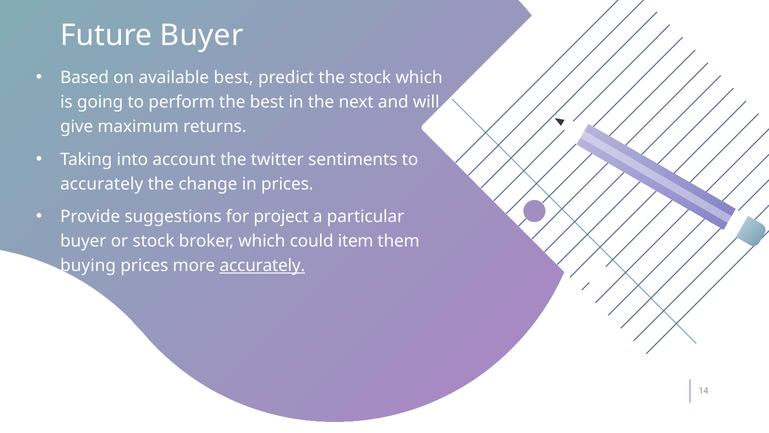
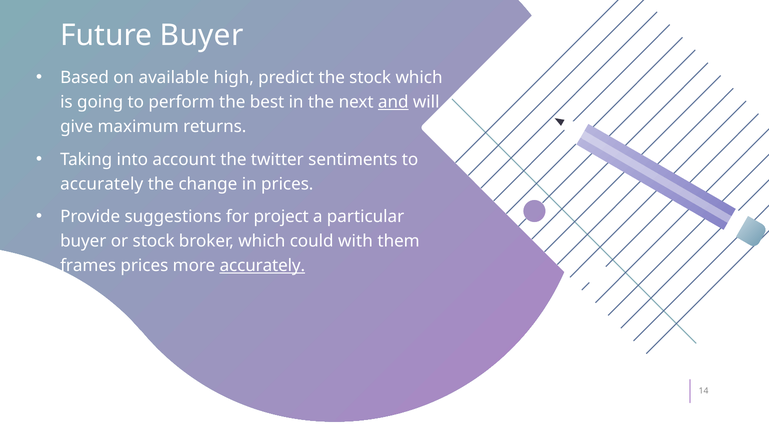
available best: best -> high (234, 77)
and underline: none -> present (393, 102)
item: item -> with (355, 241)
buying: buying -> frames (88, 266)
